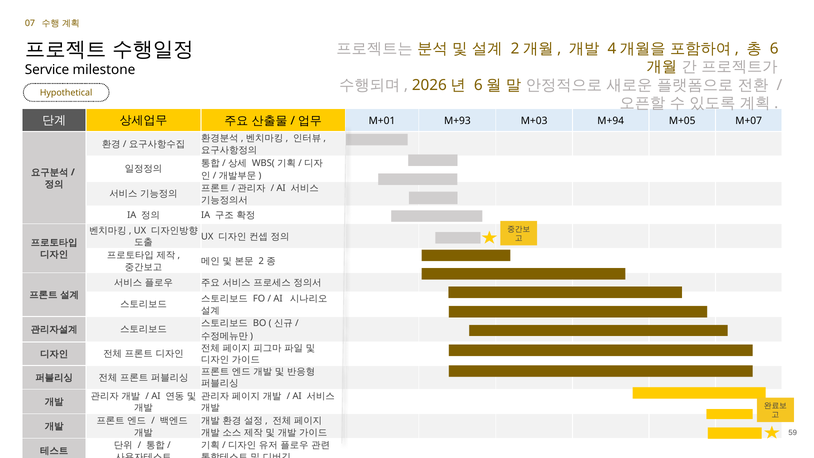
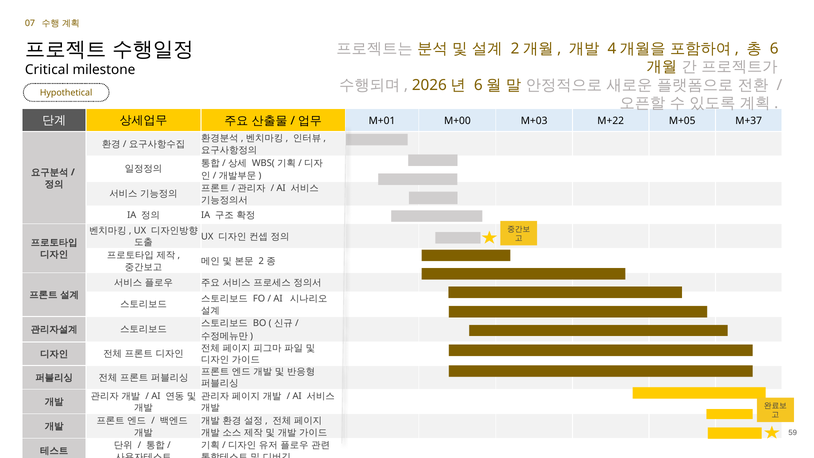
Service: Service -> Critical (47, 70)
M+93: M+93 -> M+00 (457, 121)
M+94: M+94 -> M+22 (611, 121)
M+07: M+07 -> M+37 (749, 121)
